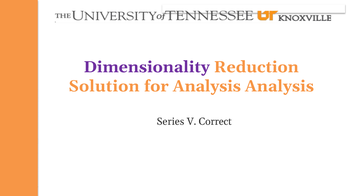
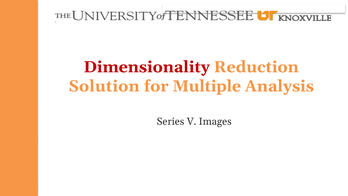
Dimensionality colour: purple -> red (147, 67)
for Analysis: Analysis -> Multiple (207, 86)
Correct: Correct -> Images (215, 121)
